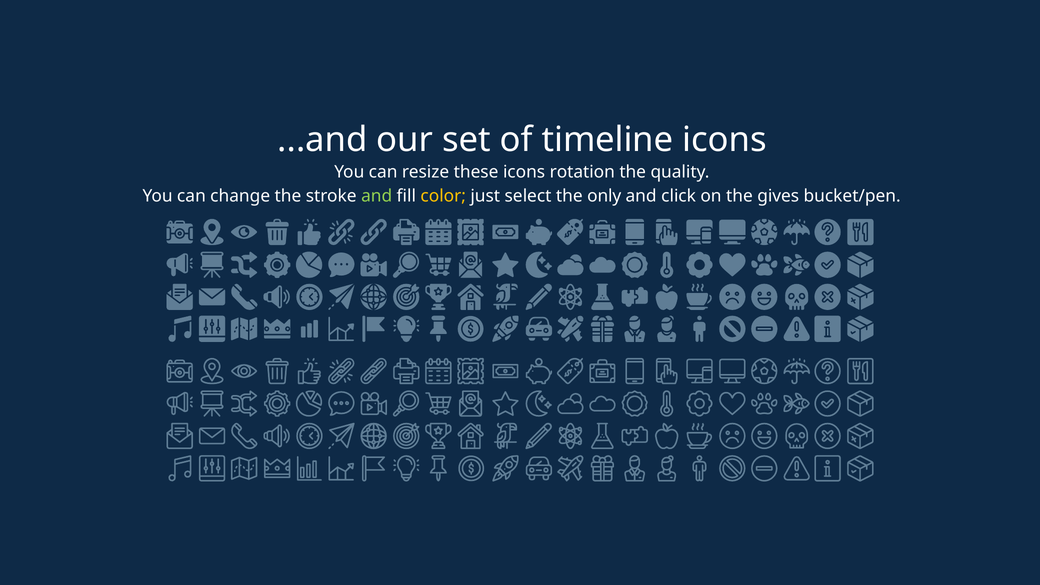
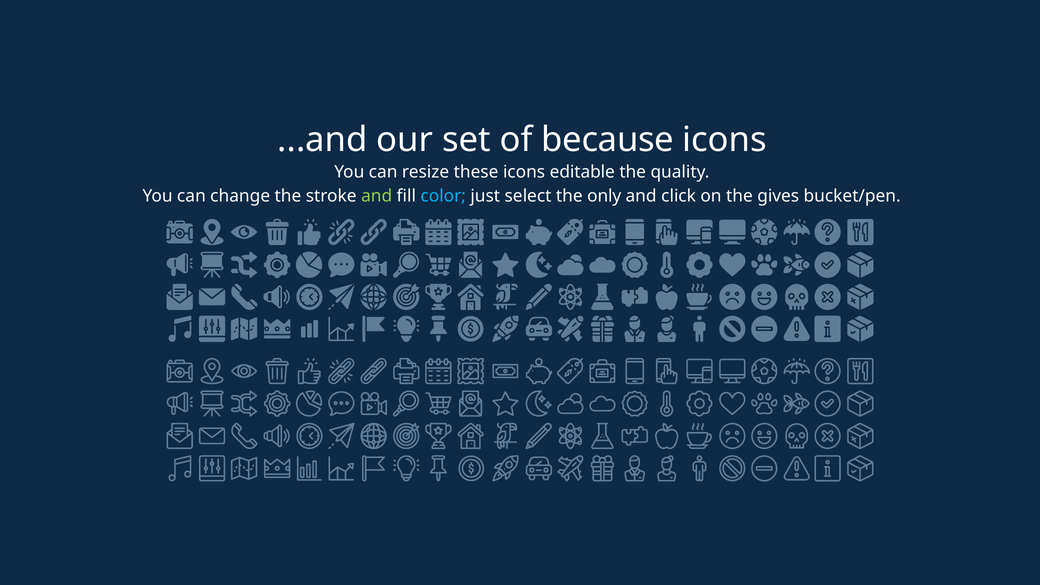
timeline: timeline -> because (608, 140)
rotation: rotation -> editable (582, 172)
color colour: yellow -> light blue (443, 196)
